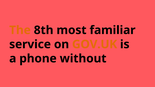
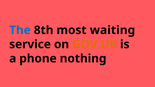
The colour: orange -> blue (20, 30)
familiar: familiar -> waiting (112, 30)
without: without -> nothing (83, 59)
